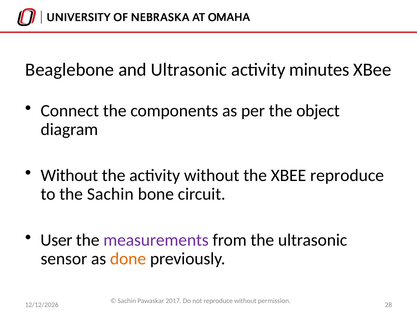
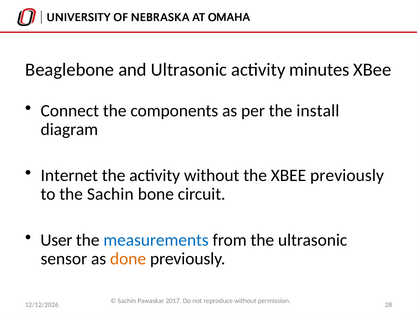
object: object -> install (318, 111)
Without: Without -> Internet (69, 175)
XBEE reproduce: reproduce -> previously (347, 175)
measurements colour: purple -> blue (156, 240)
